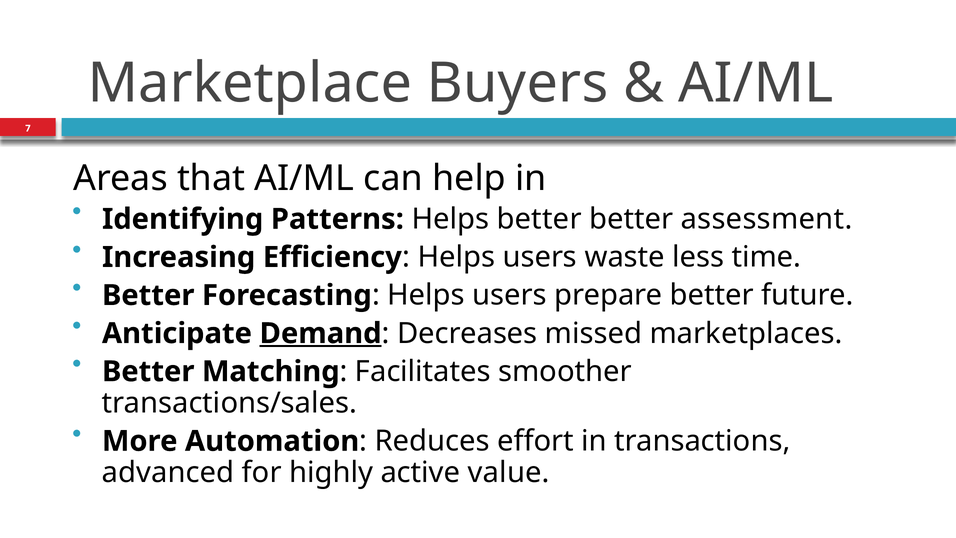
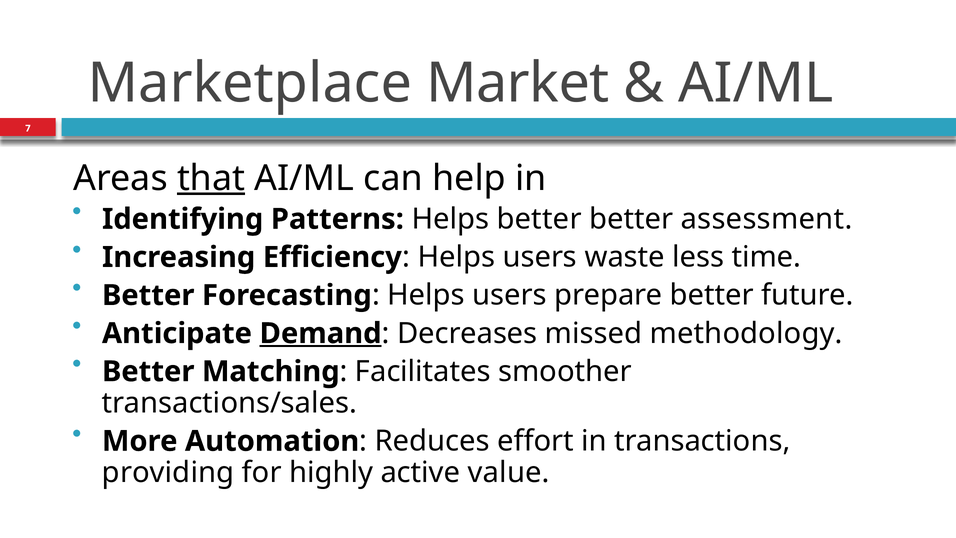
Buyers: Buyers -> Market (518, 83)
that underline: none -> present (211, 178)
marketplaces: marketplaces -> methodology (746, 333)
advanced: advanced -> providing (168, 473)
